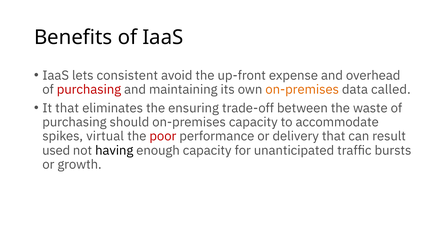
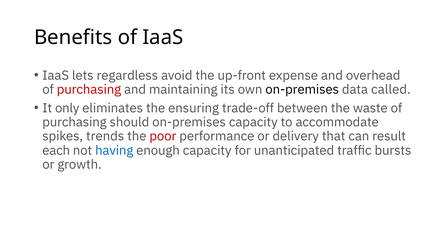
consistent: consistent -> regardless (127, 75)
on-premises colour: orange -> black (302, 89)
It that: that -> only (67, 108)
virtual: virtual -> trends (105, 136)
used: used -> each (56, 150)
having colour: black -> blue (114, 150)
